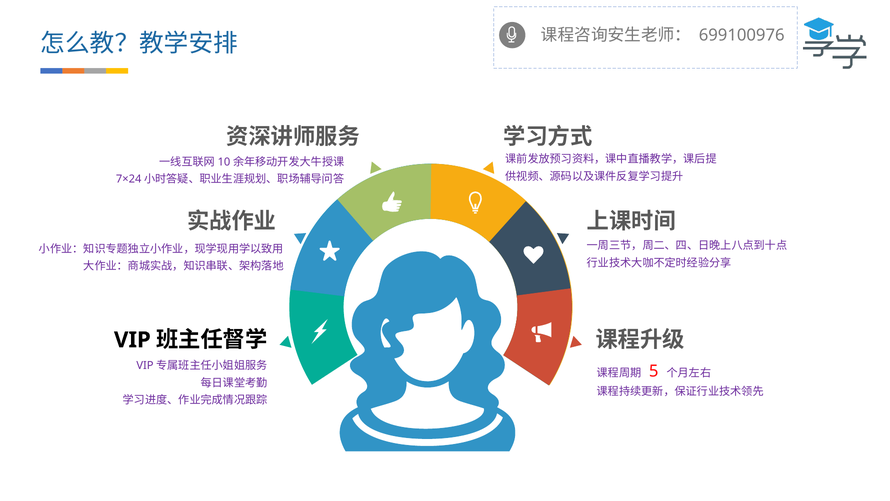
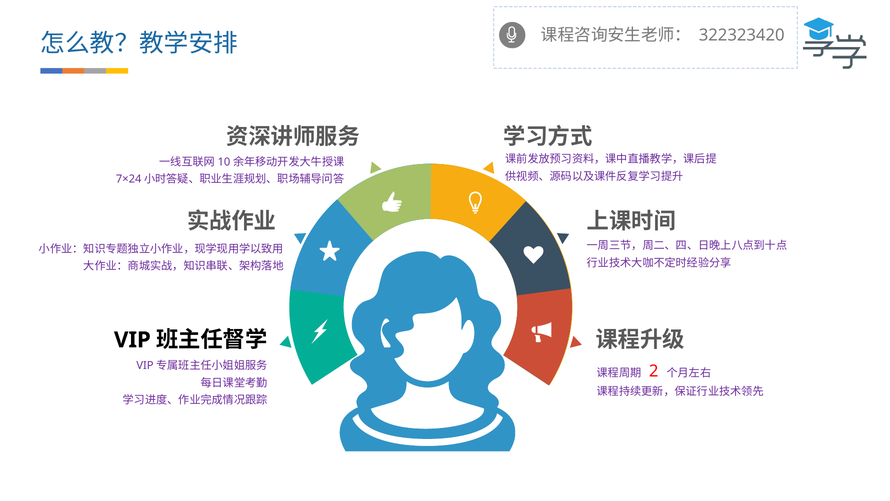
699100976: 699100976 -> 322323420 (742, 35)
5: 5 -> 2 (654, 371)
